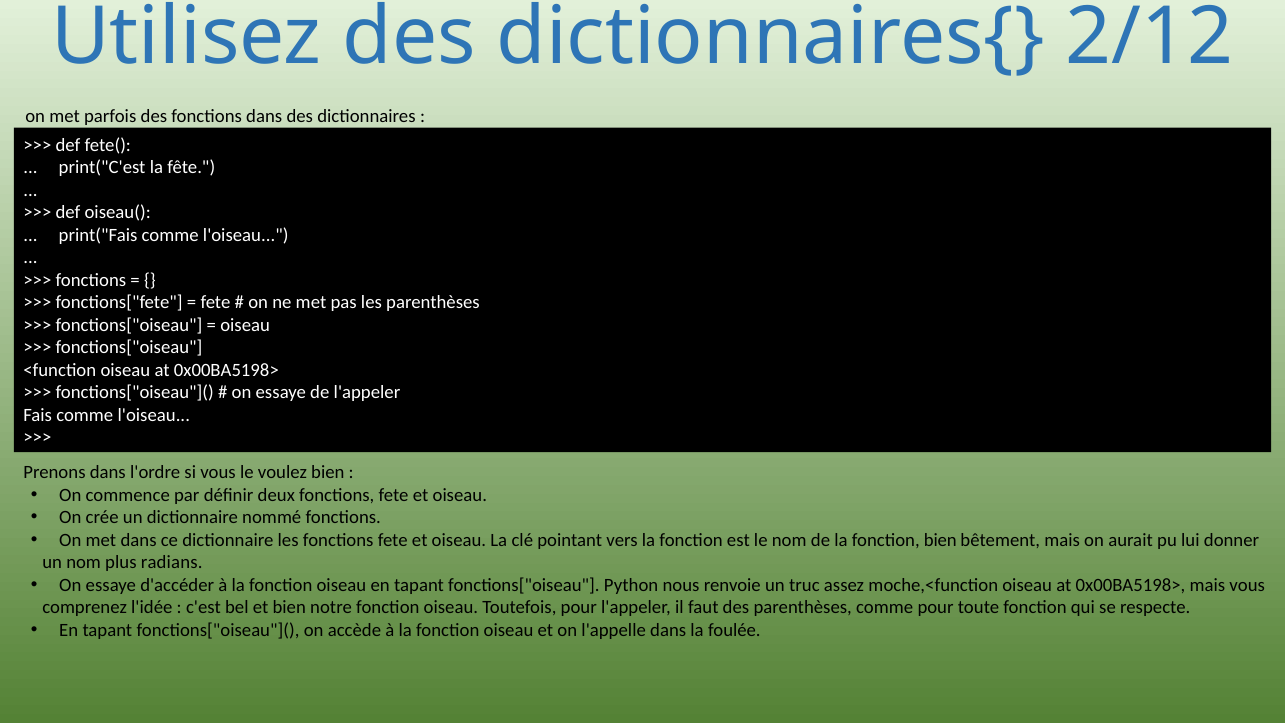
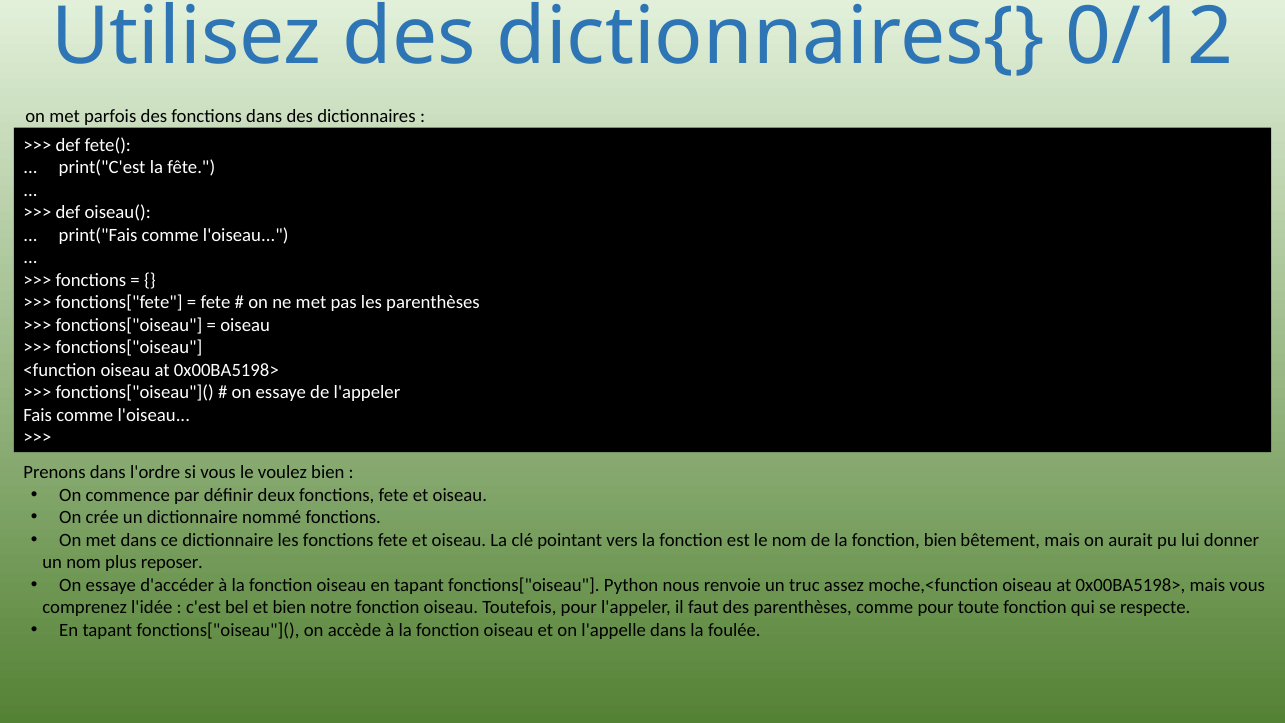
2/12: 2/12 -> 0/12 (1150, 37)
radians: radians -> reposer (172, 562)
